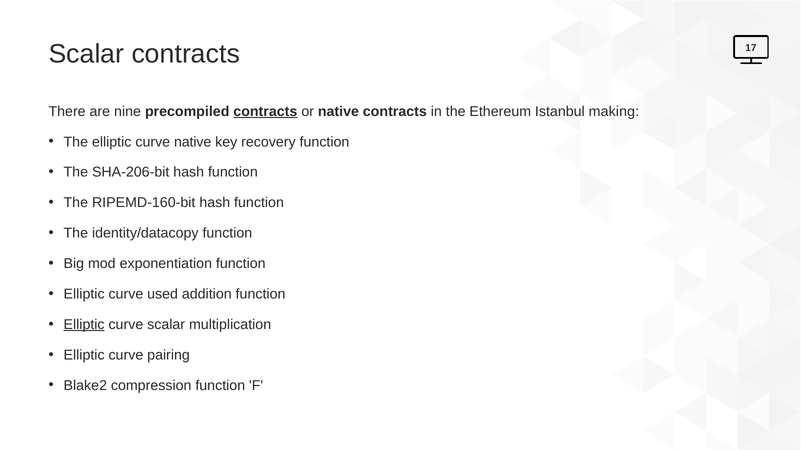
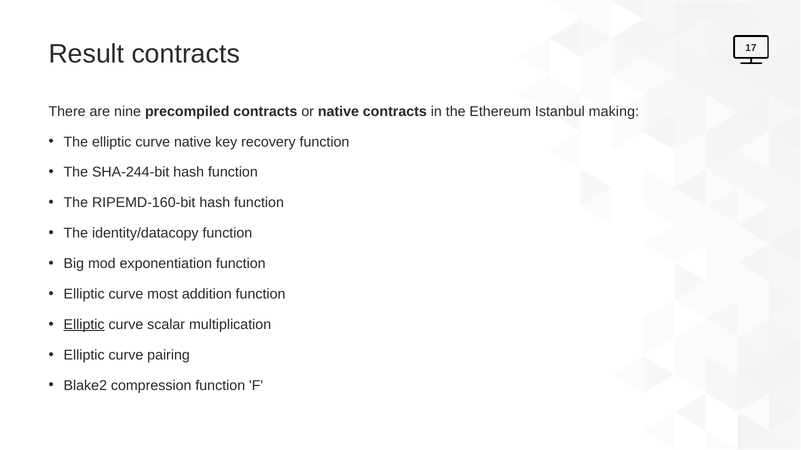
Scalar: Scalar -> Result (86, 54)
contracts underline: present -> none (265, 112)
SHA-206-bit: SHA-206-bit -> SHA-244-bit (131, 173)
used: used -> most (163, 294)
